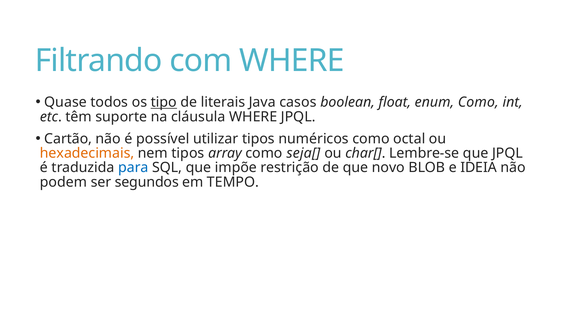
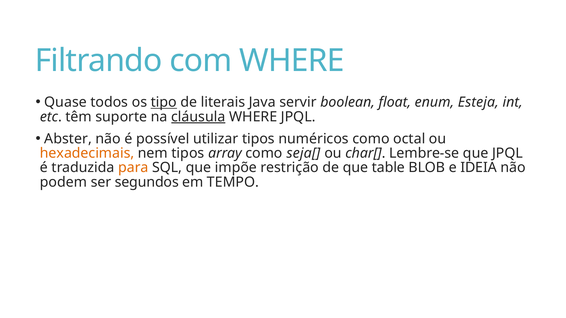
casos: casos -> servir (298, 102)
enum Como: Como -> Esteja (478, 102)
cláusula underline: none -> present (198, 117)
Cartão: Cartão -> Abster (68, 139)
para colour: blue -> orange (133, 168)
novo: novo -> table (388, 168)
